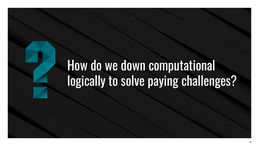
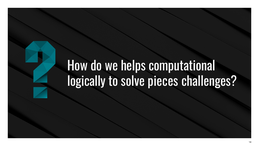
down: down -> helps (133, 66)
paying: paying -> pieces (163, 82)
